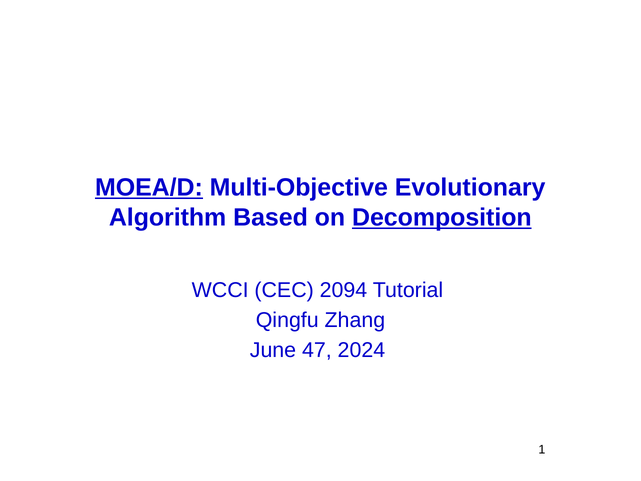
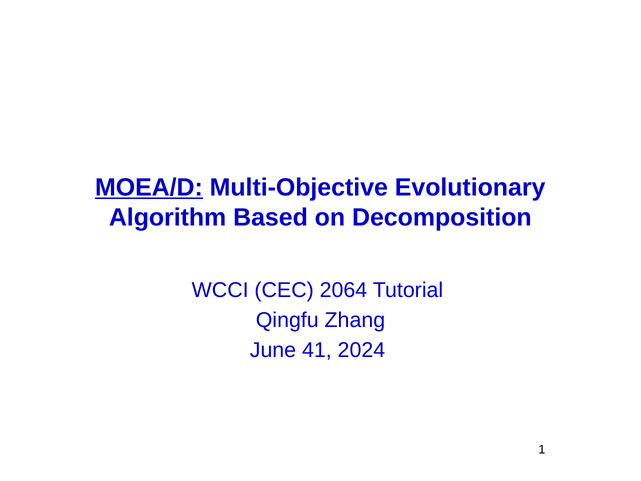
Decomposition underline: present -> none (442, 218)
2094: 2094 -> 2064 (343, 290)
47: 47 -> 41 (317, 350)
